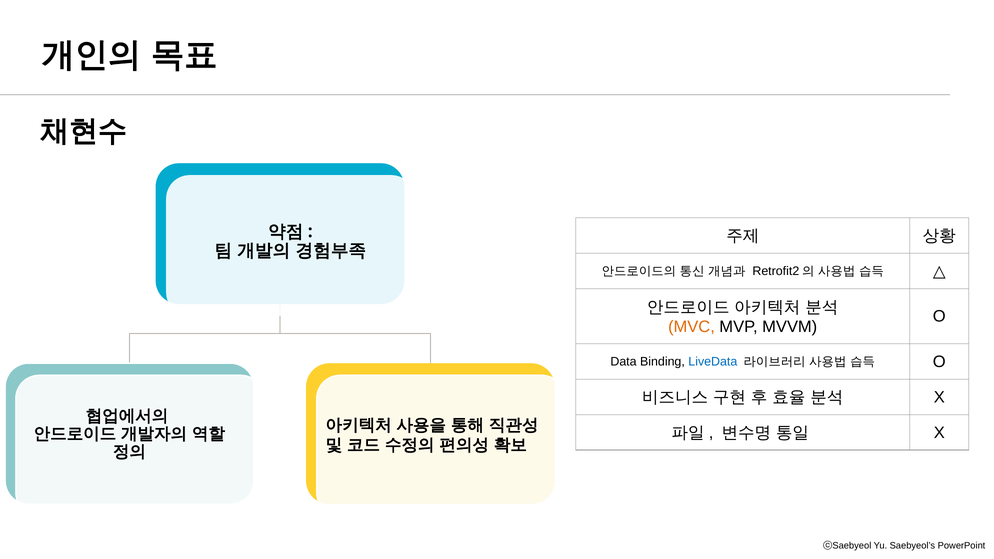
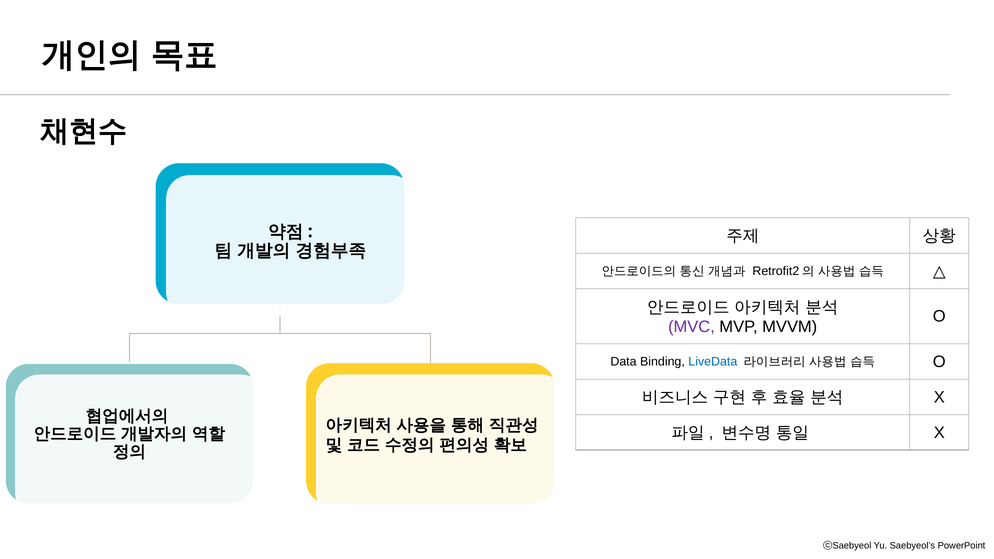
MVC colour: orange -> purple (691, 327)
